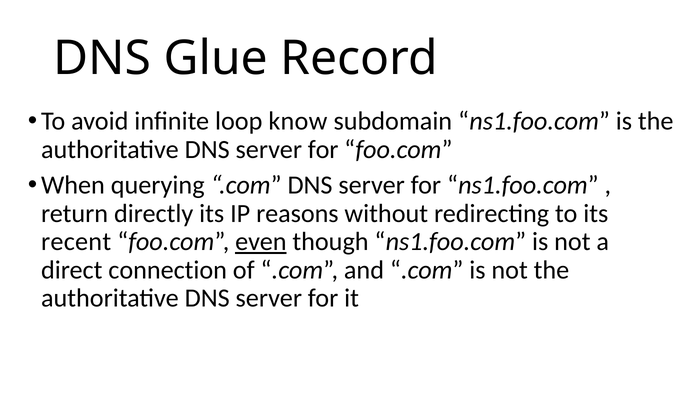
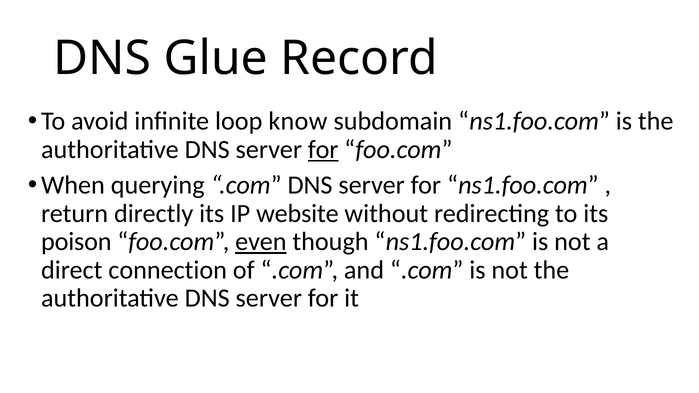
for underline: none -> present (323, 150)
reasons: reasons -> website (297, 214)
recent: recent -> poison (76, 242)
